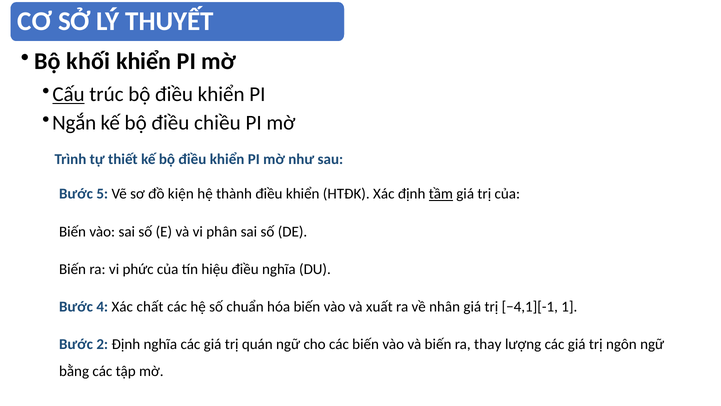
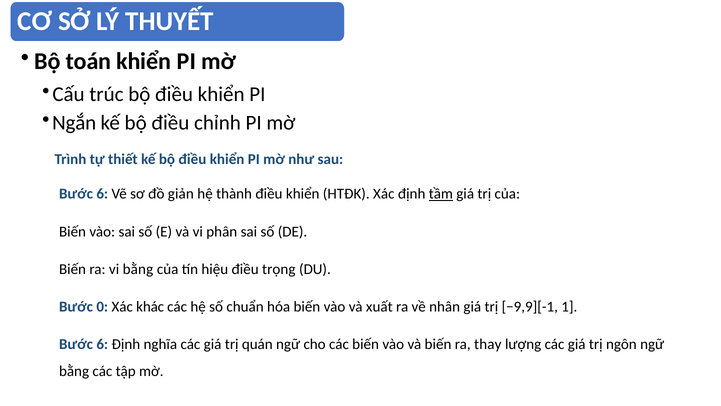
khối: khối -> toán (88, 61)
Cấu underline: present -> none (69, 94)
chiều: chiều -> chỉnh (217, 123)
5: 5 -> 6 (102, 194)
kiện: kiện -> giản (181, 194)
vi phức: phức -> bằng (138, 269)
điều nghĩa: nghĩa -> trọng (279, 269)
4: 4 -> 0 (102, 306)
chất: chất -> khác (150, 306)
−4,1][-1: −4,1][-1 -> −9,9][-1 (530, 306)
2: 2 -> 6 (102, 344)
